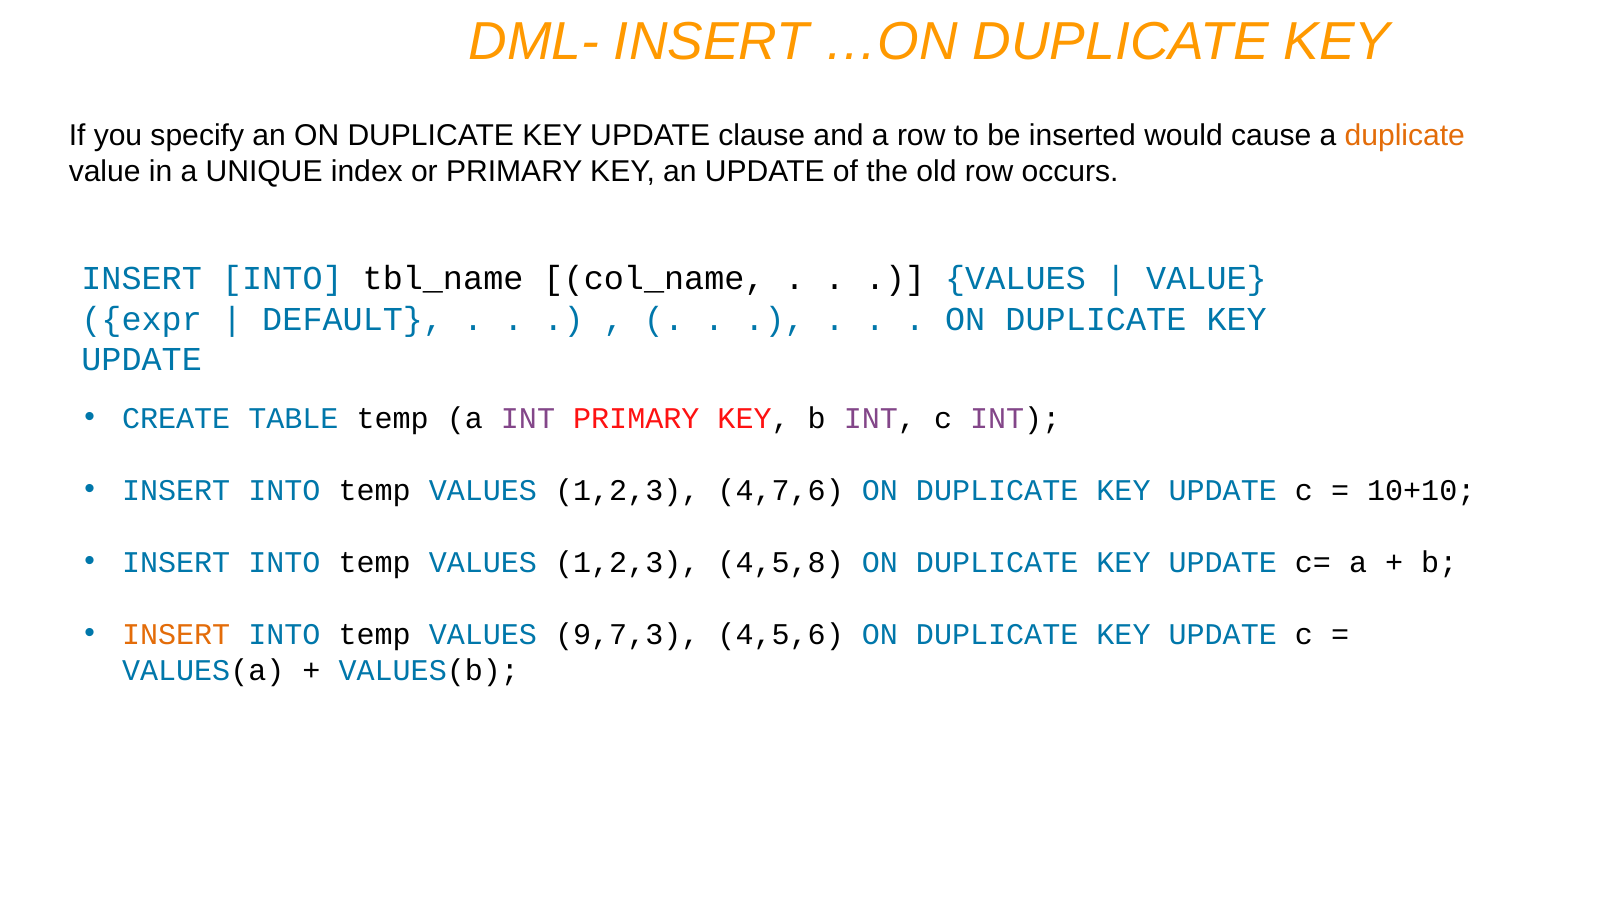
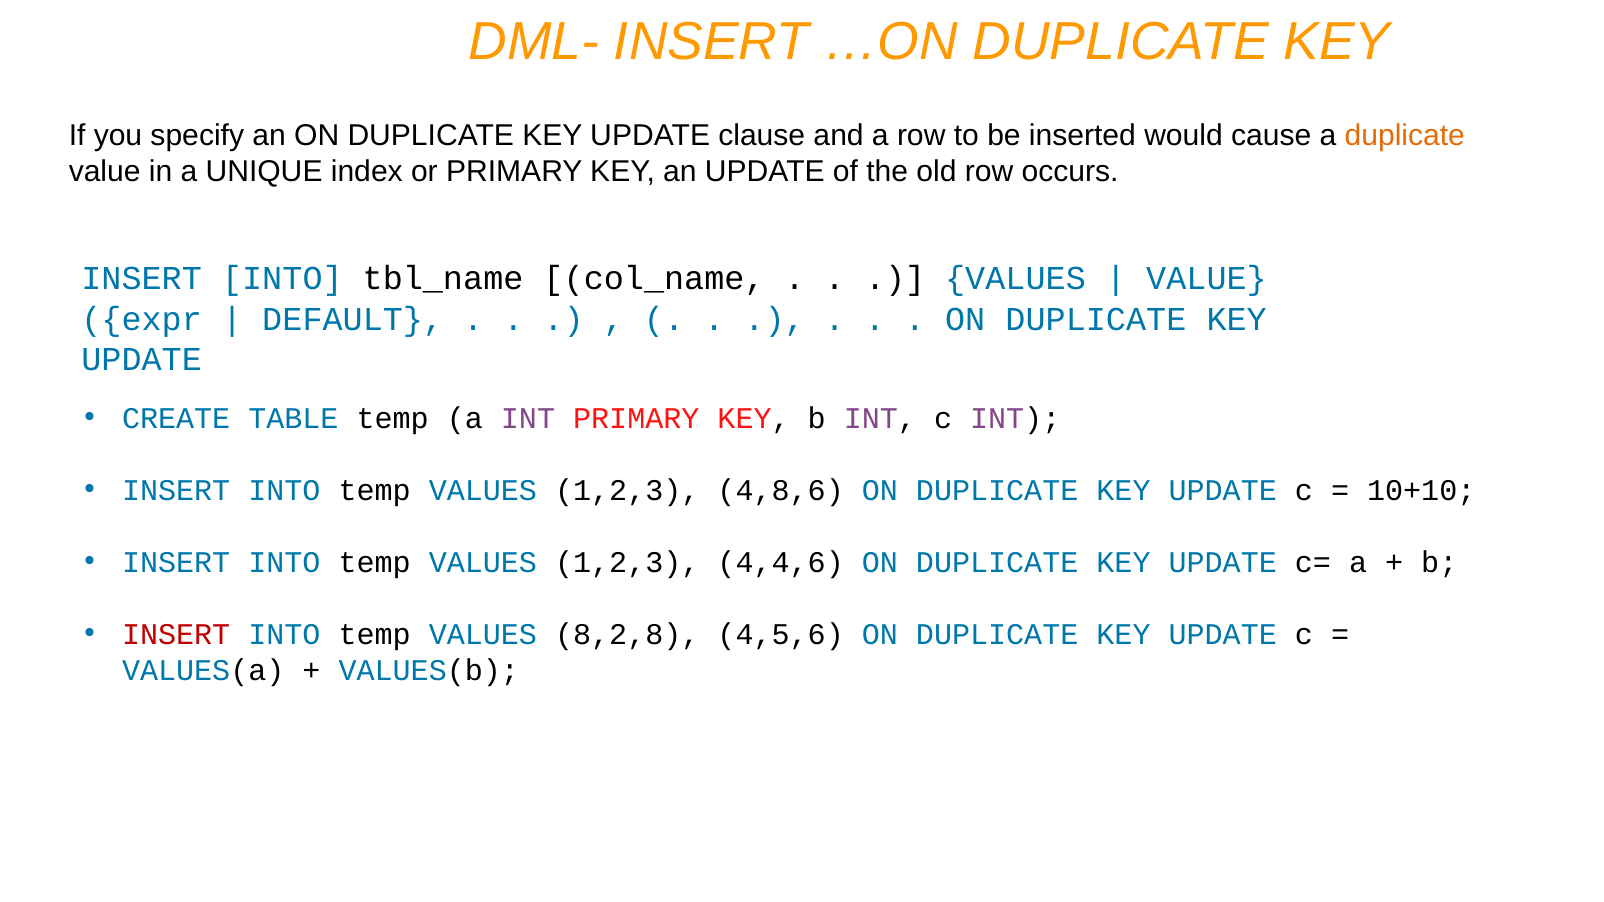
4,7,6: 4,7,6 -> 4,8,6 (781, 490)
4,5,8: 4,5,8 -> 4,4,6 (781, 563)
INSERT colour: orange -> red (176, 635)
9,7,3: 9,7,3 -> 8,2,8 (627, 635)
